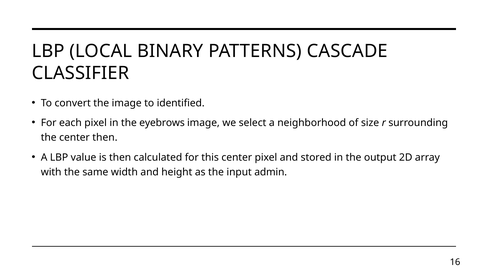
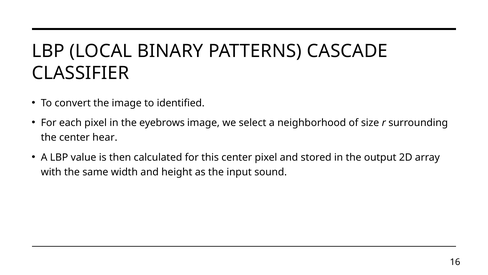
center then: then -> hear (105, 137)
admin: admin -> sound (271, 172)
